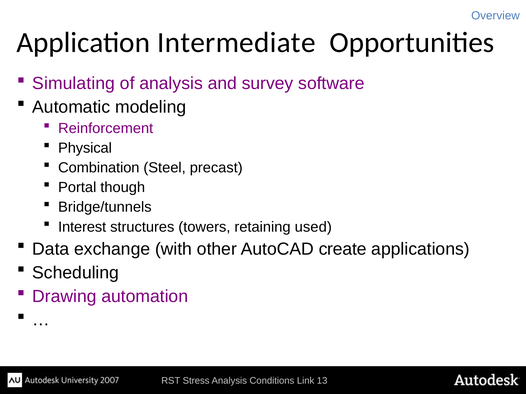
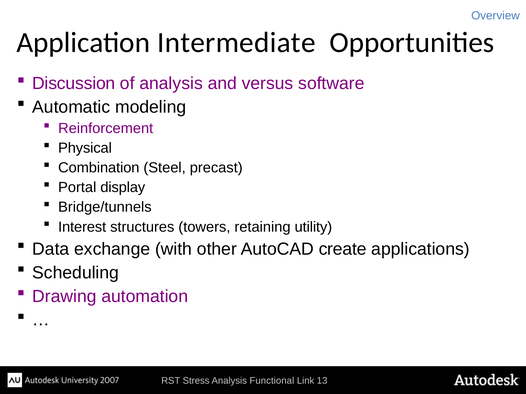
Simulating: Simulating -> Discussion (74, 84)
survey: survey -> versus (268, 84)
though: though -> display (123, 188)
used: used -> utility (313, 227)
Conditions: Conditions -> Functional (272, 381)
